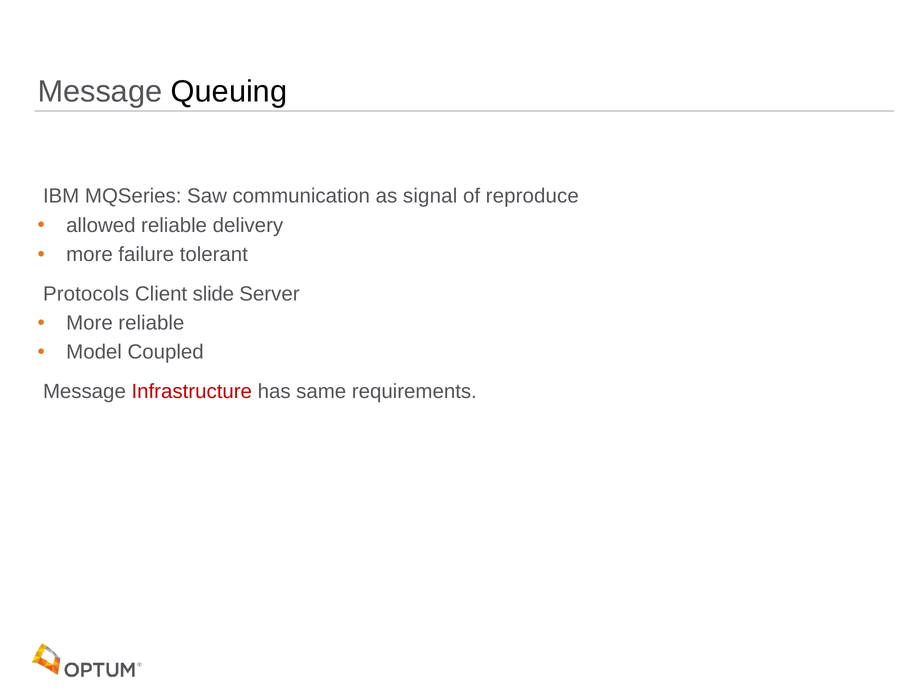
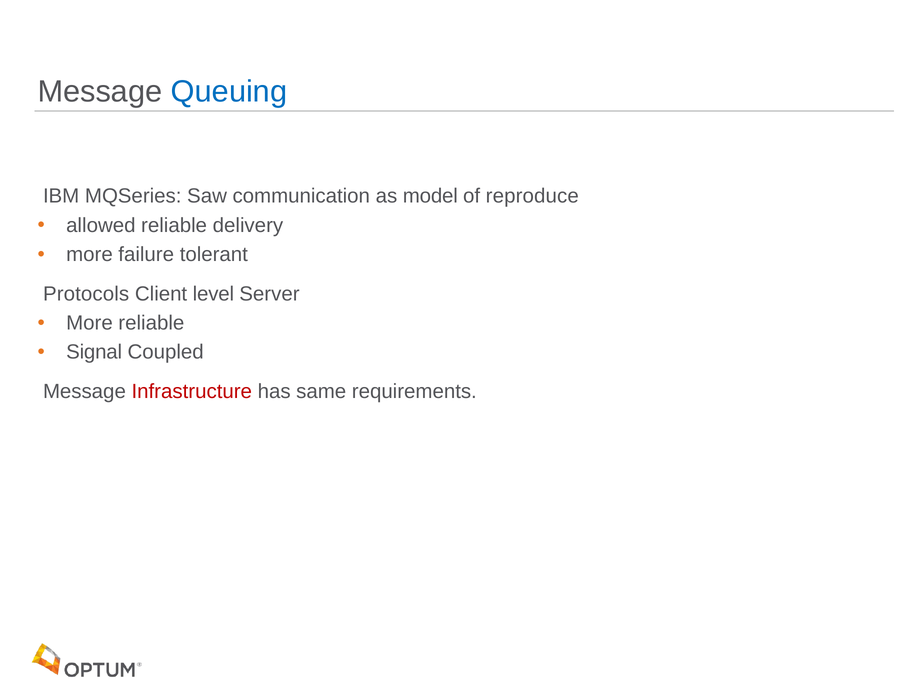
Queuing colour: black -> blue (229, 92)
signal: signal -> model (430, 196)
slide: slide -> level (213, 294)
Model: Model -> Signal (94, 352)
